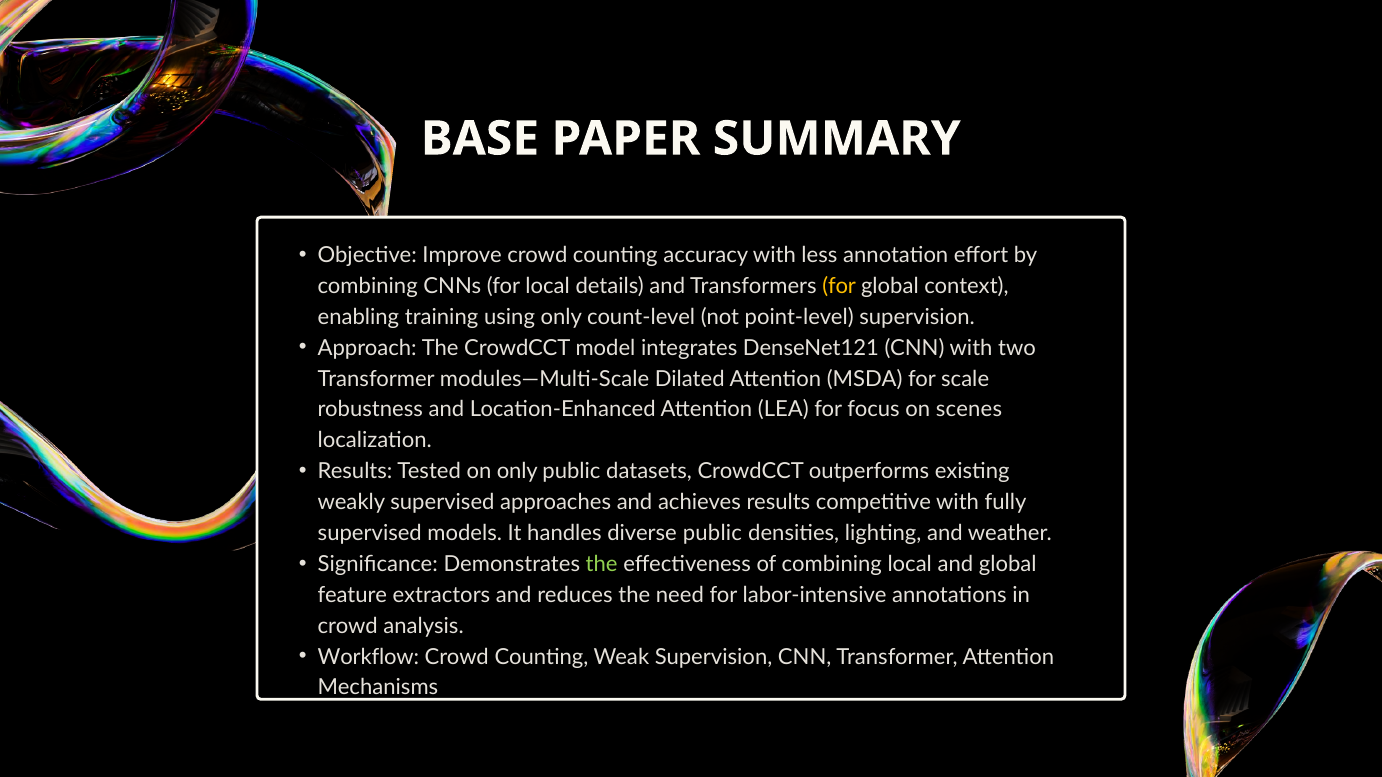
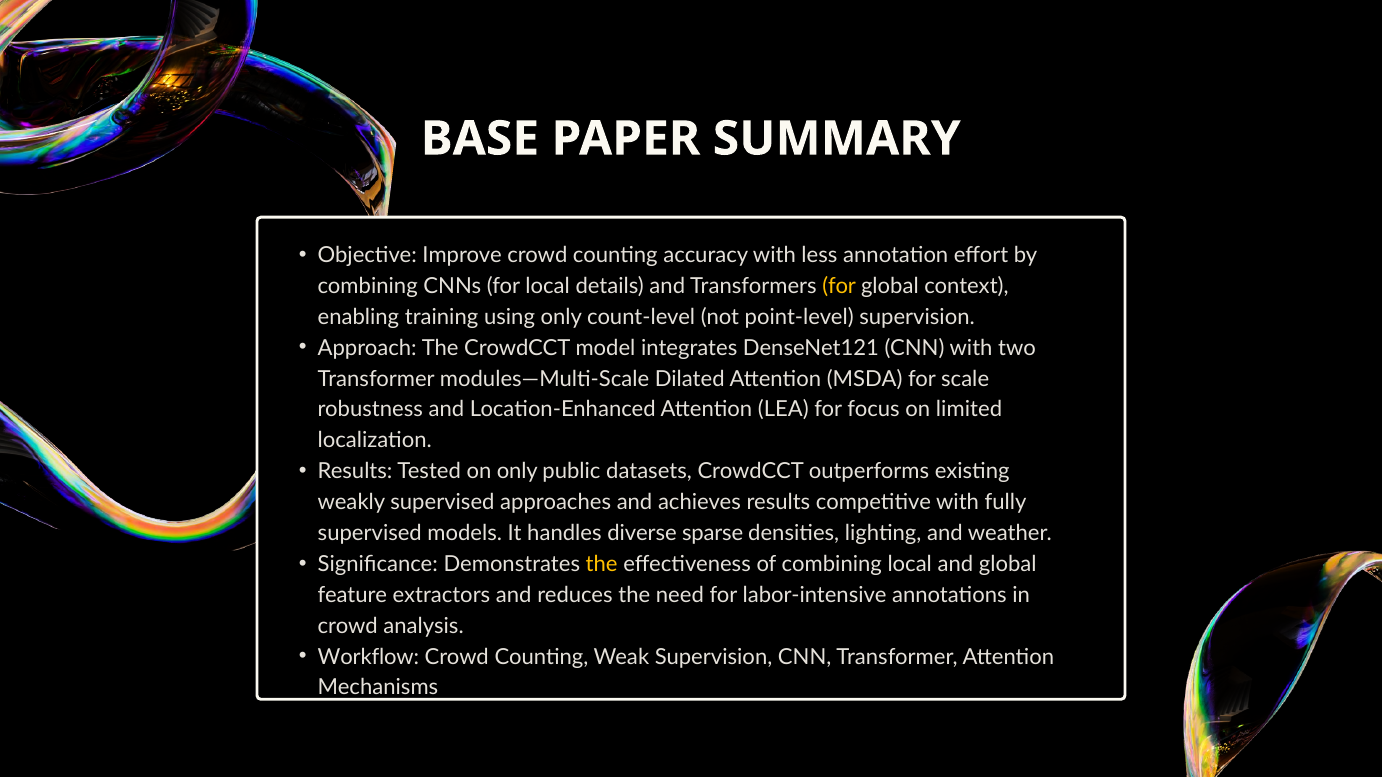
scenes: scenes -> limited (969, 410)
diverse public: public -> sparse (713, 533)
the colour: light green -> yellow (602, 564)
